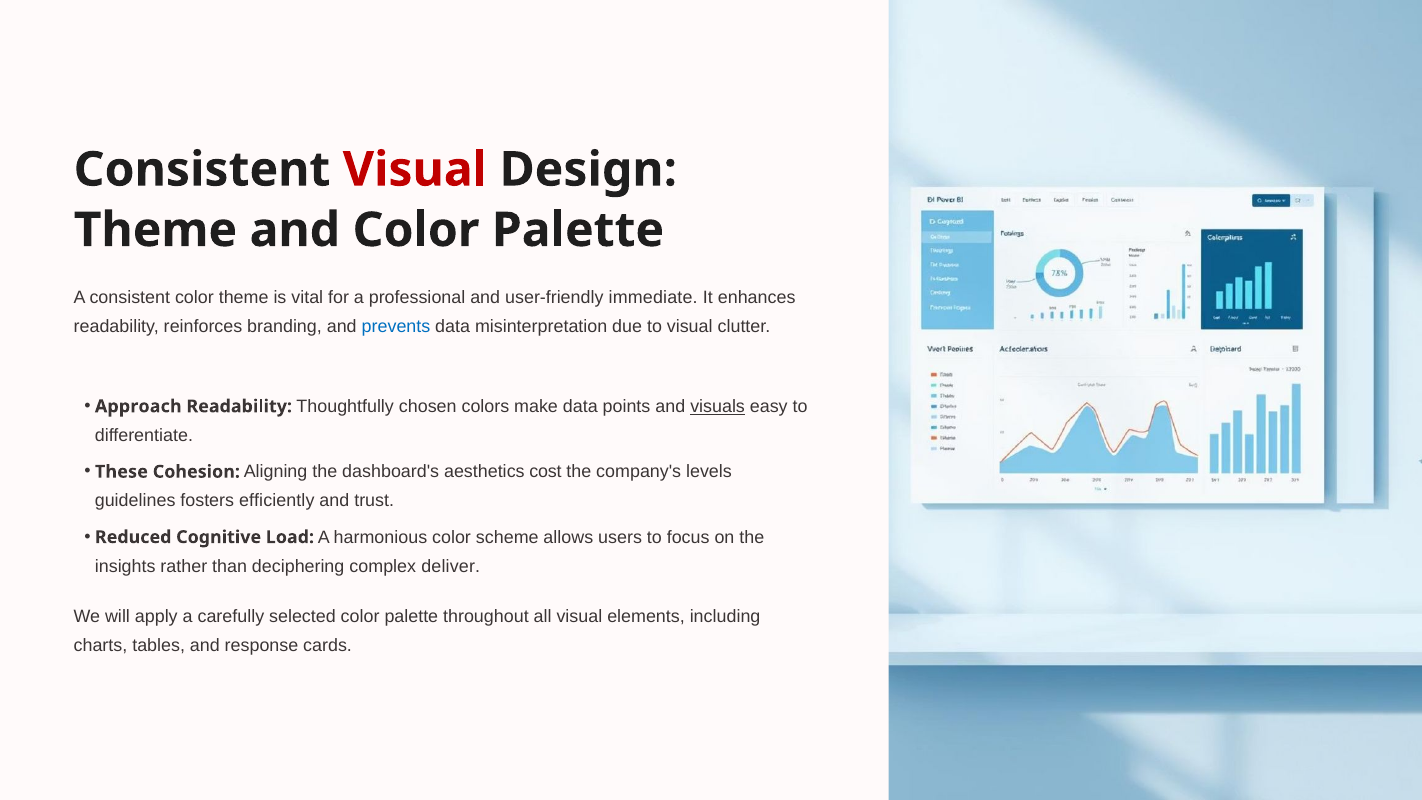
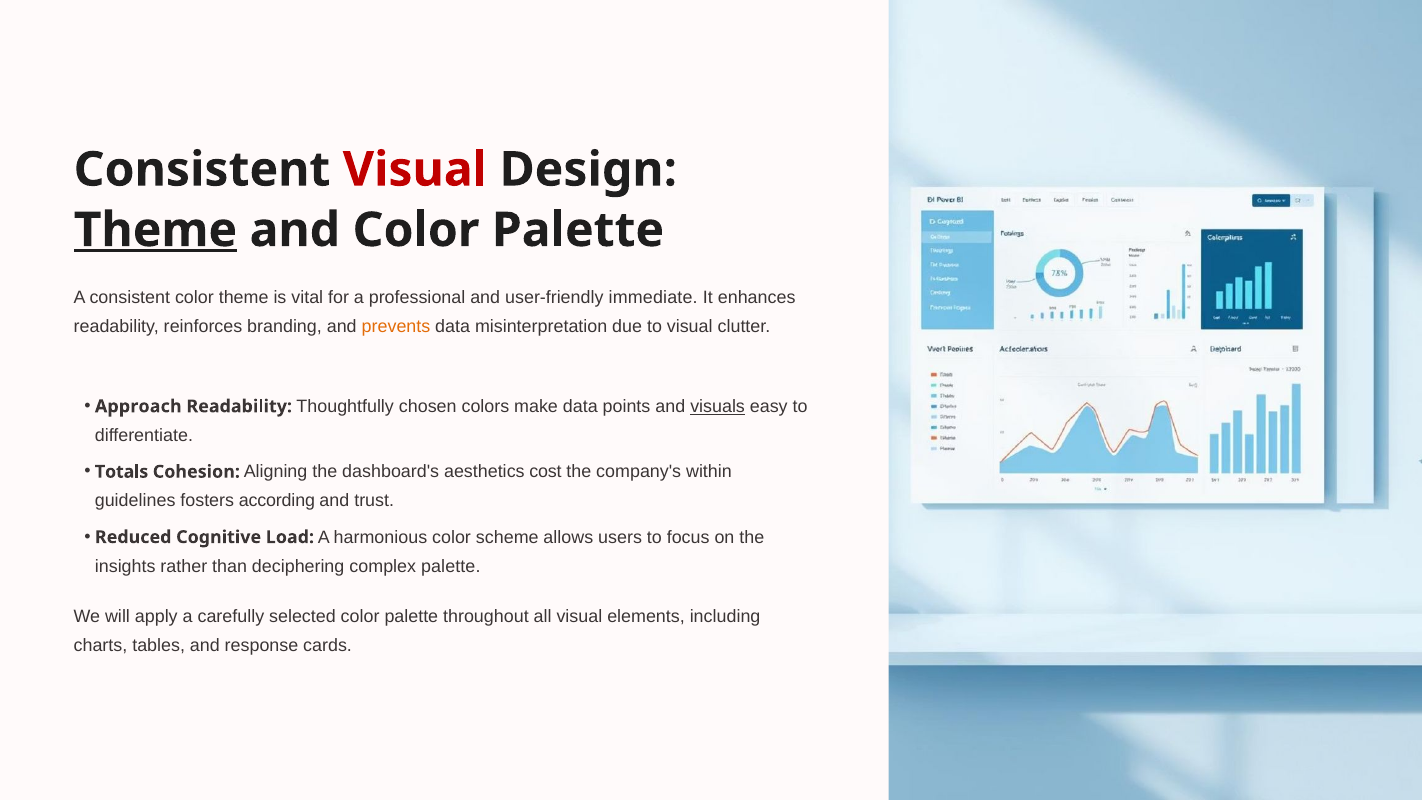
Theme underline: none -> present (155, 230)
prevents colour: blue -> orange (396, 326)
These: These -> Totals (122, 472)
levels: levels -> within (709, 472)
efficiently: efficiently -> according (277, 501)
complex deliver: deliver -> palette (451, 566)
